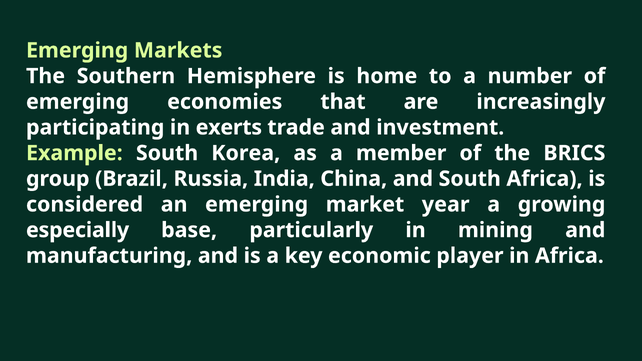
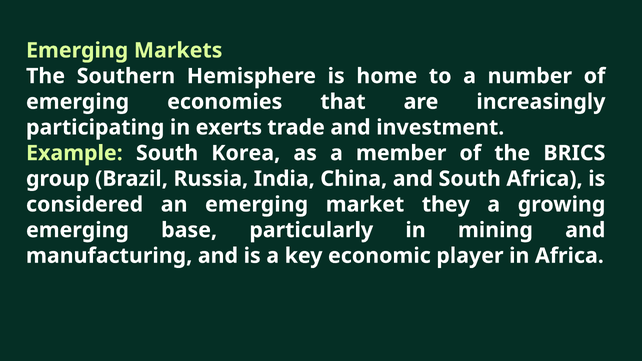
year: year -> they (446, 205)
especially: especially -> emerging (77, 230)
